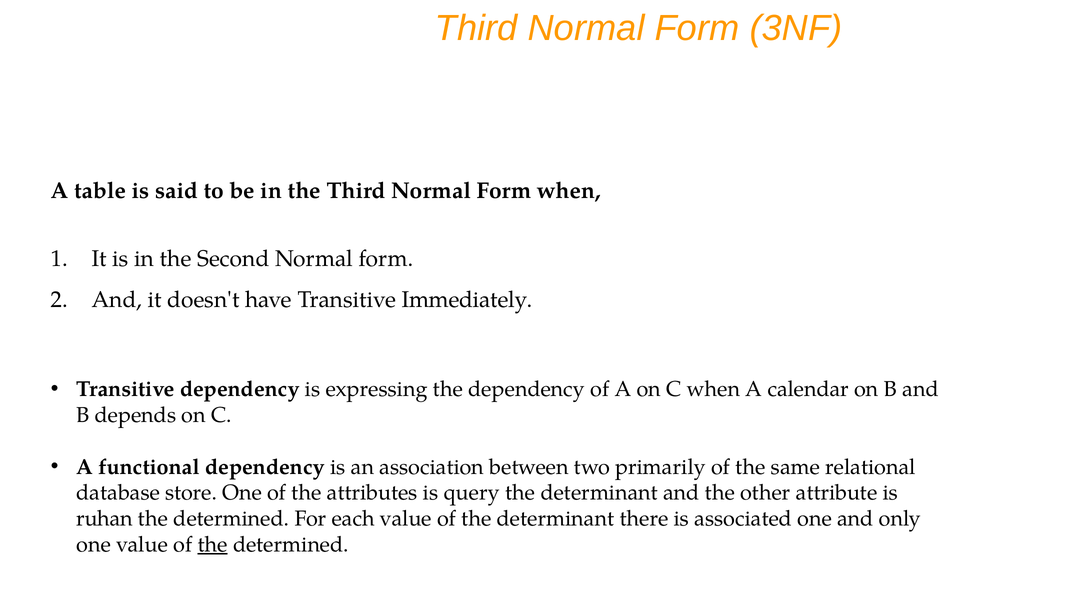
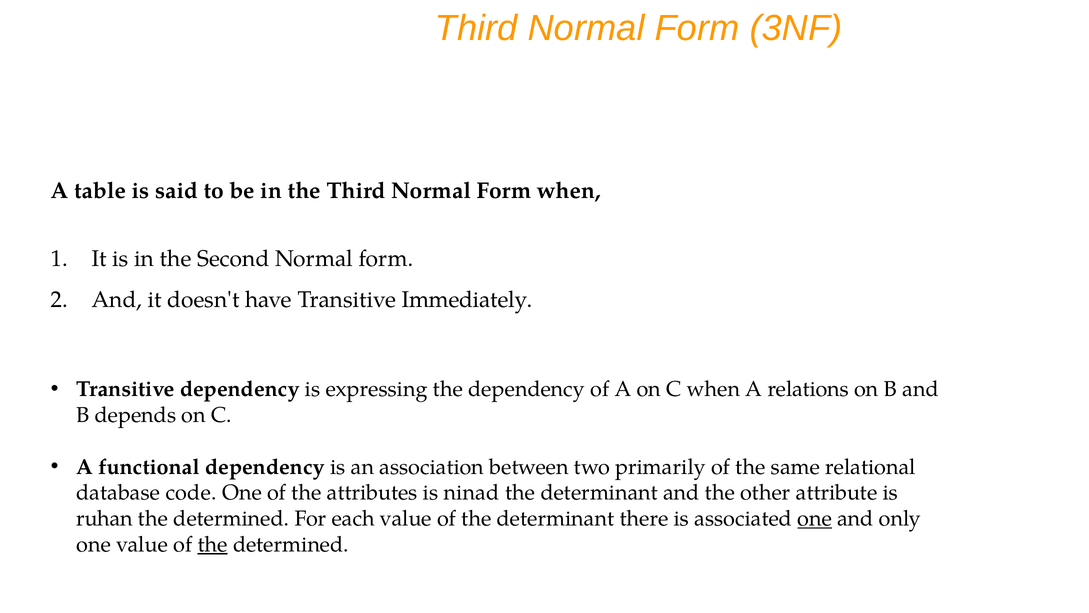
calendar: calendar -> relations (808, 389)
store: store -> code (191, 492)
query: query -> ninad (472, 492)
one underline: none -> present (815, 518)
